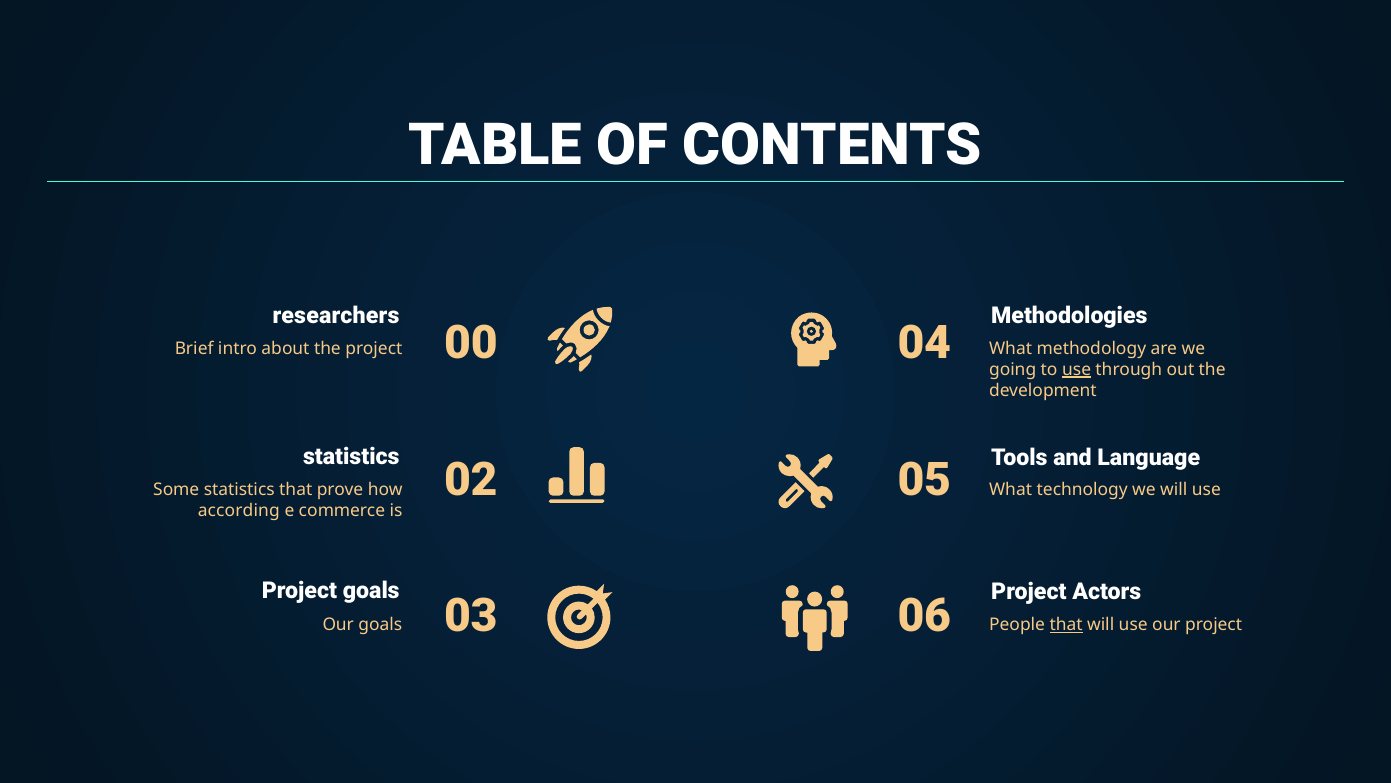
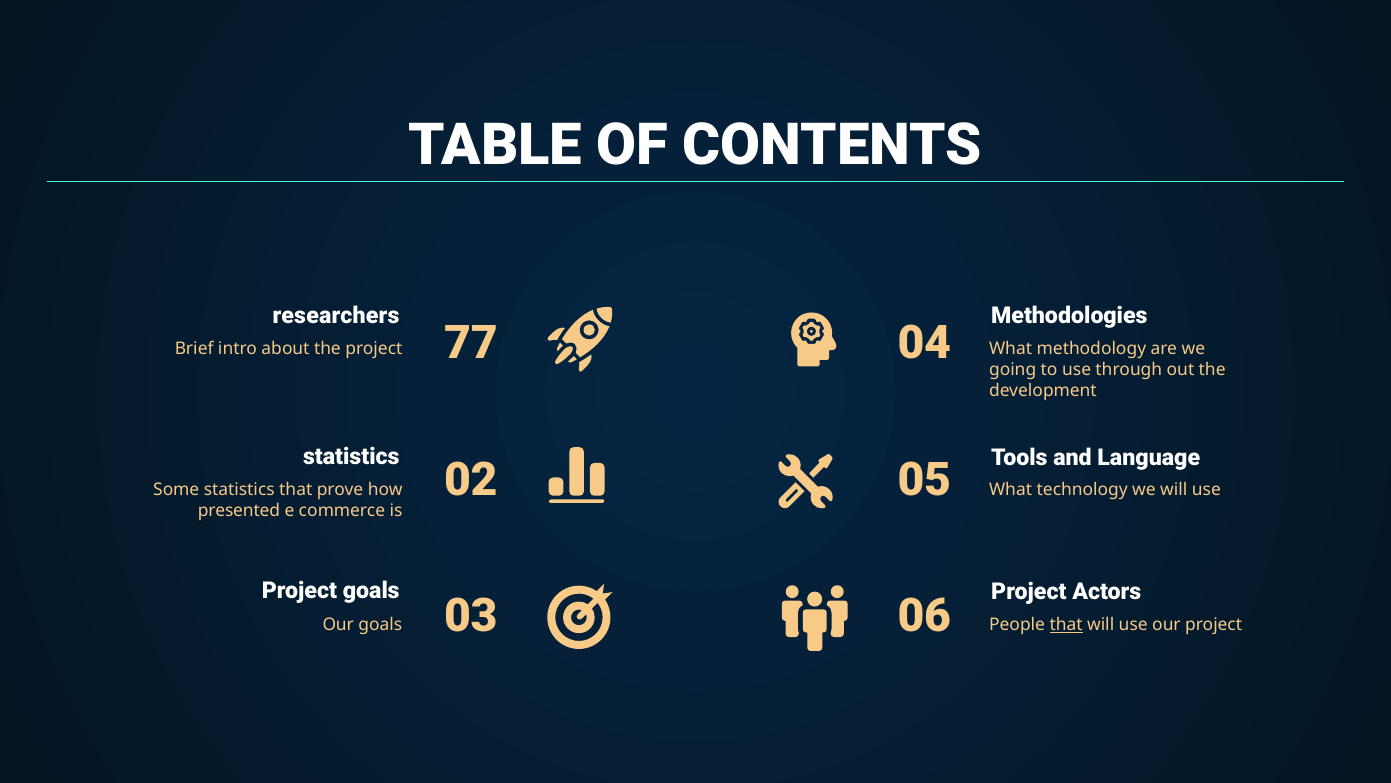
00: 00 -> 77 (471, 343)
use underline: present -> none (1077, 369)
according: according -> presented (239, 510)
